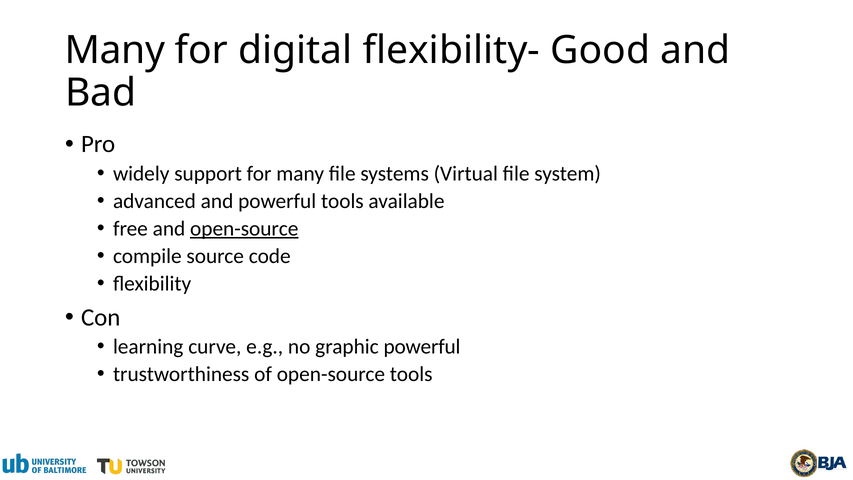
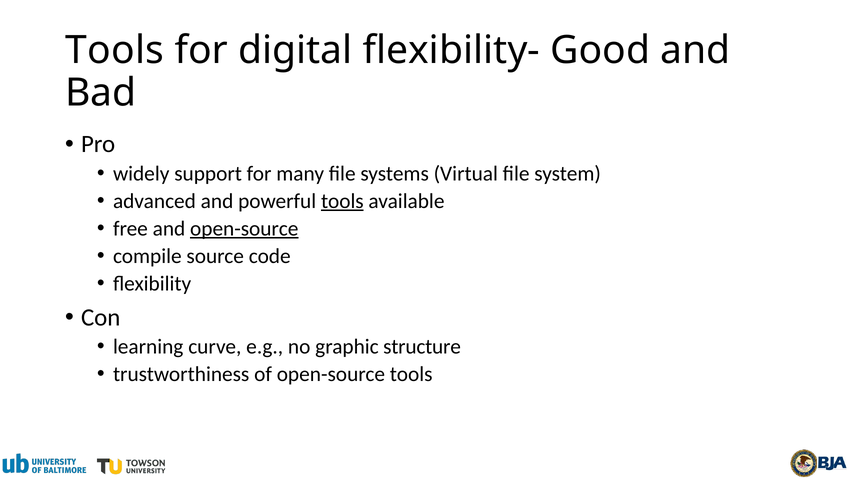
Many: Many -> Tools (115, 51)
tools underline: none -> present (342, 201)
graphic powerful: powerful -> structure (422, 347)
